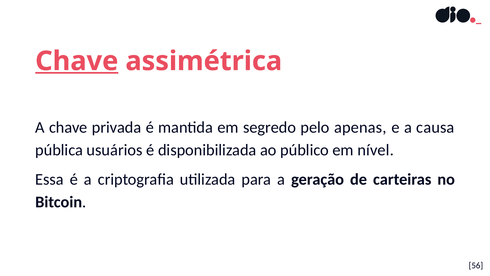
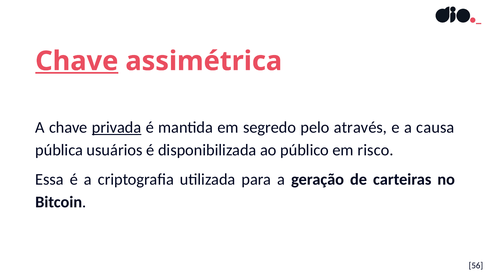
privada underline: none -> present (117, 127)
apenas: apenas -> através (360, 127)
nível: nível -> risco (376, 150)
